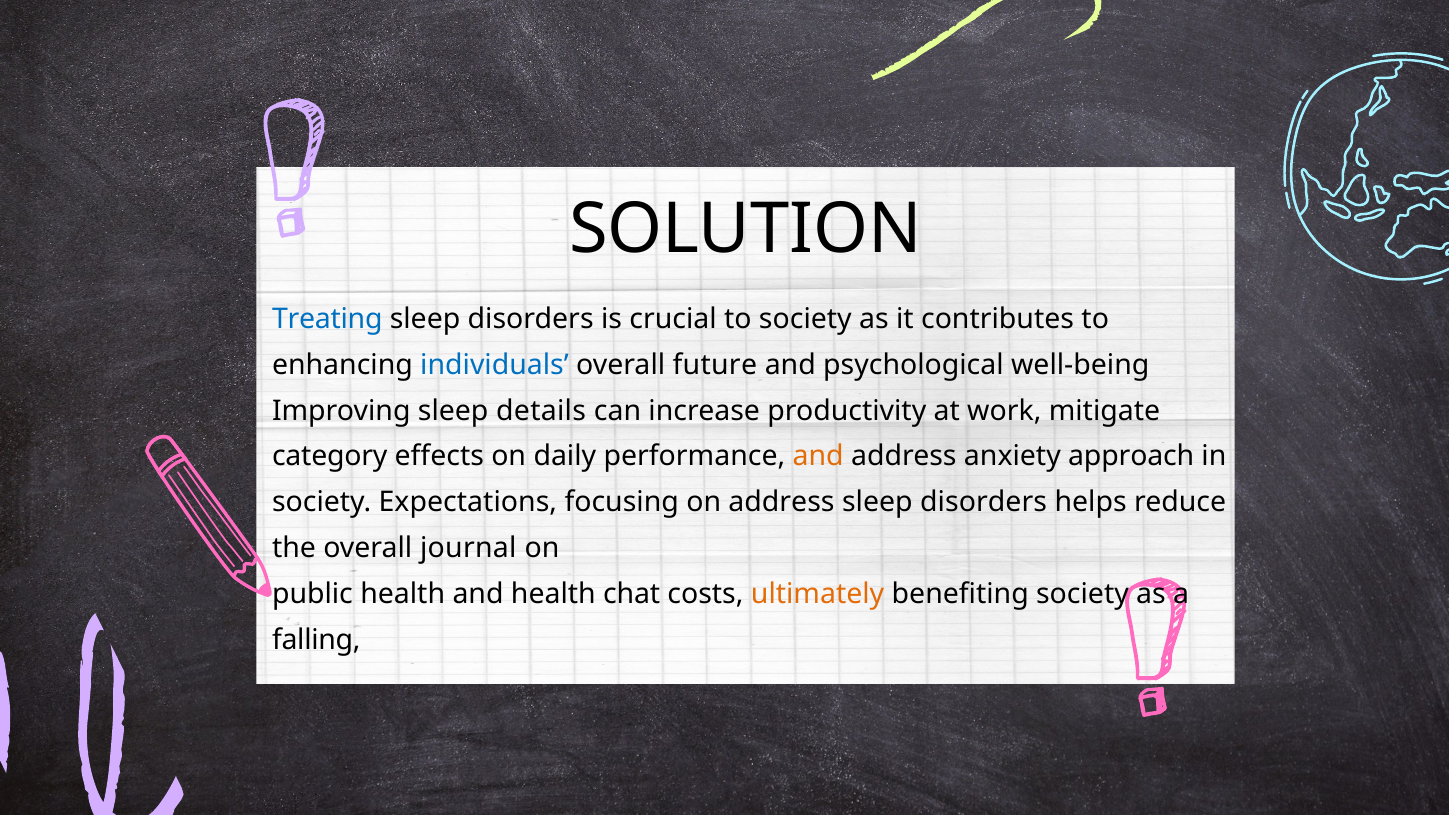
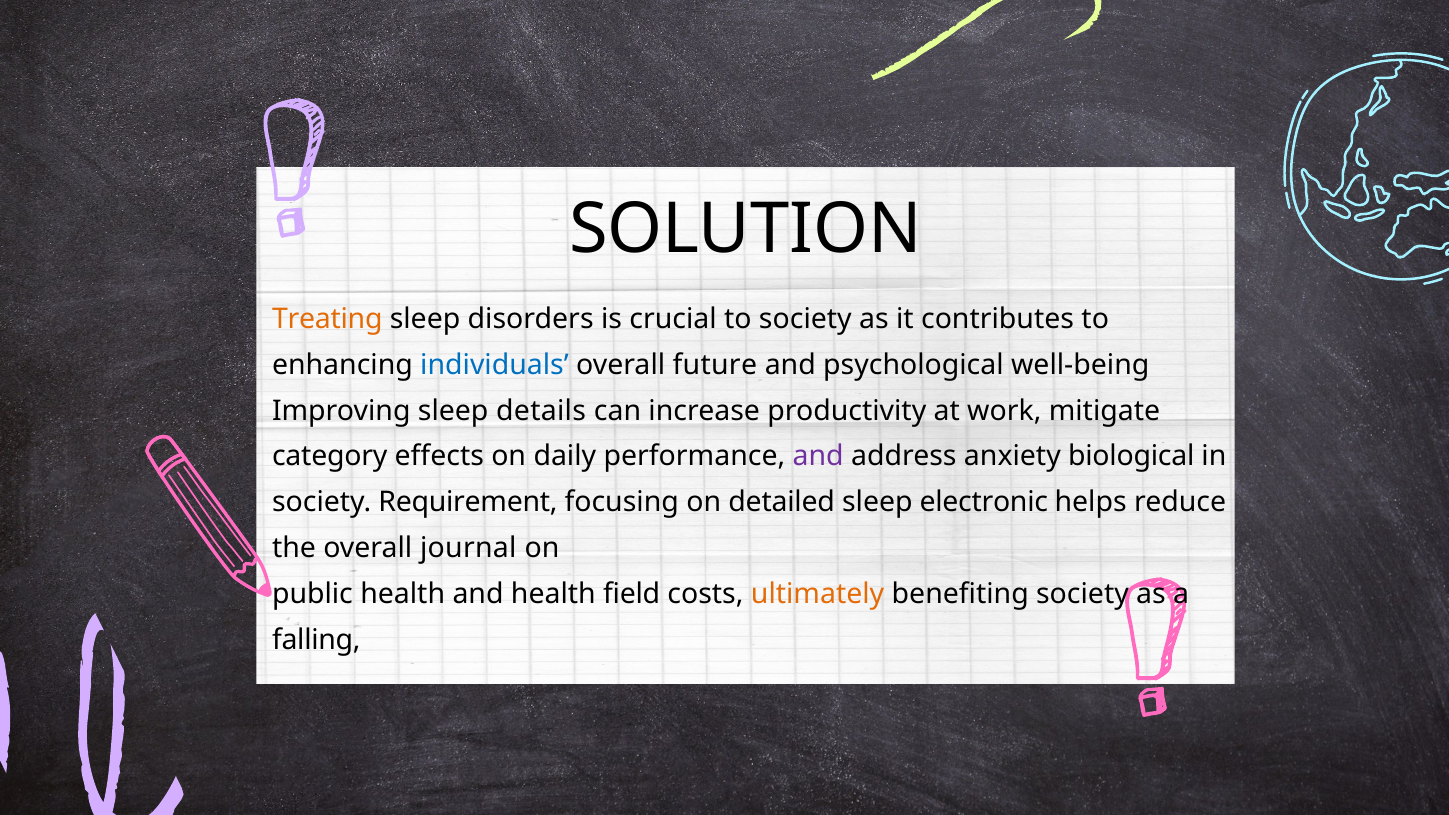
Treating colour: blue -> orange (327, 319)
and colour: orange -> purple (818, 457)
approach: approach -> biological (1131, 457)
Expectations: Expectations -> Requirement (468, 502)
on address: address -> detailed (782, 502)
disorders: disorders -> electronic (984, 502)
chat: chat -> field (632, 594)
